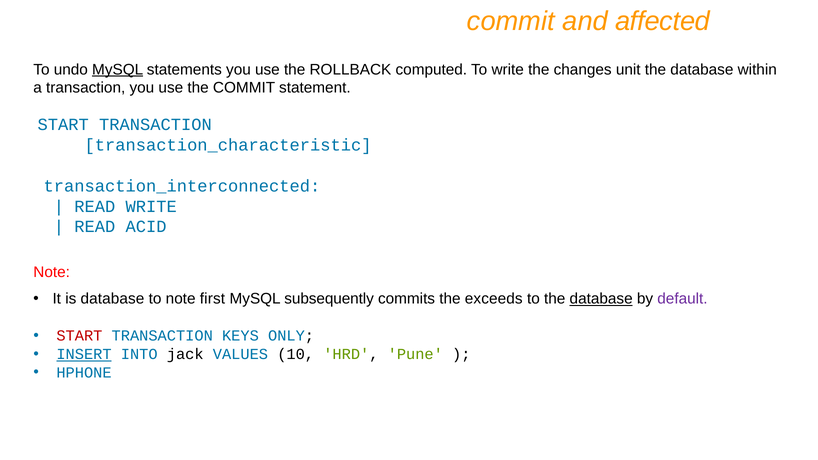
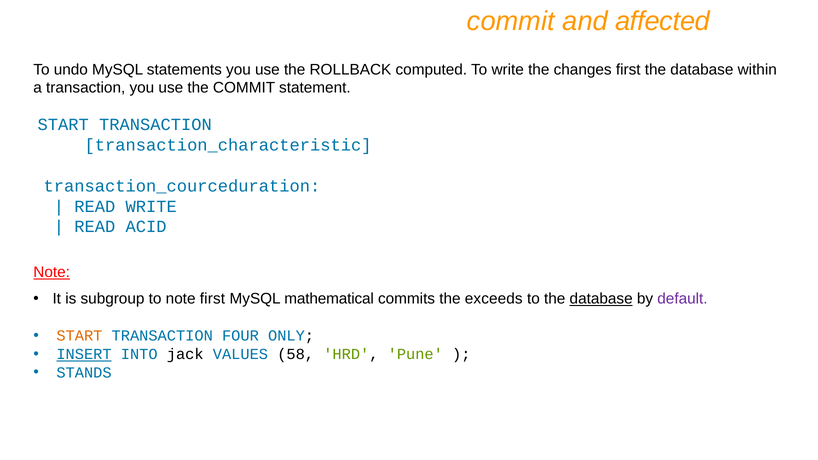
MySQL underline: present -> none (118, 70)
changes unit: unit -> first (628, 70)
transaction_interconnected: transaction_interconnected -> transaction_courceduration (182, 186)
Note underline: none -> present (52, 272)
is database: database -> subgroup (113, 299)
subsequently: subsequently -> mathematical (329, 299)
START colour: red -> orange (79, 336)
KEYS: KEYS -> FOUR (240, 336)
10: 10 -> 58 (296, 354)
HPHONE: HPHONE -> STANDS (84, 373)
